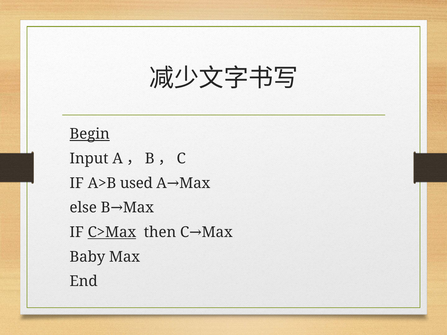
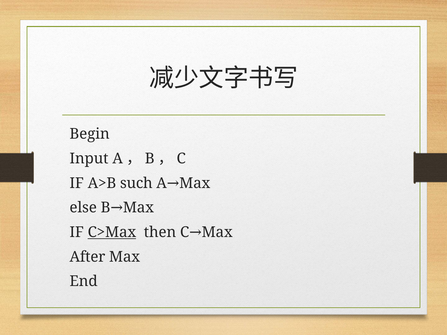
Begin underline: present -> none (90, 134)
used: used -> such (136, 183)
Baby: Baby -> After (87, 257)
